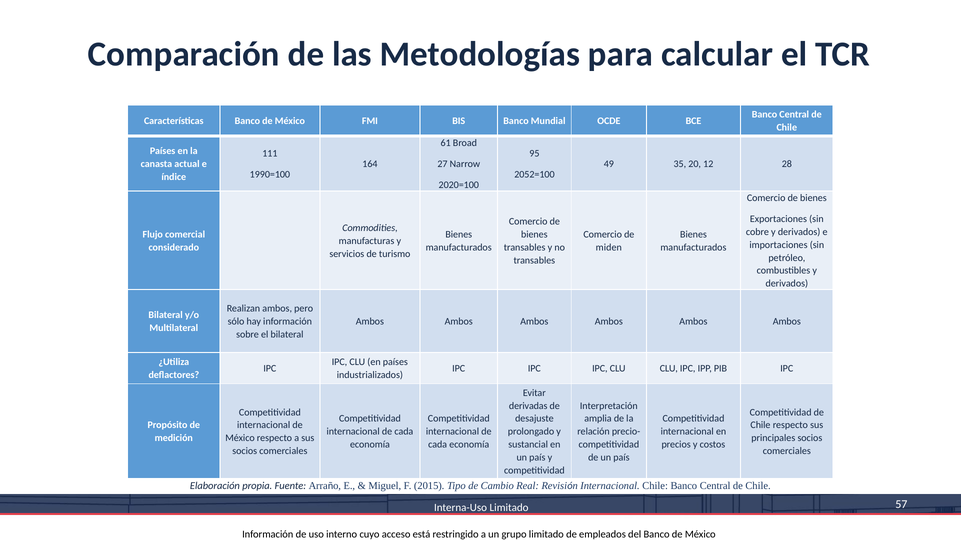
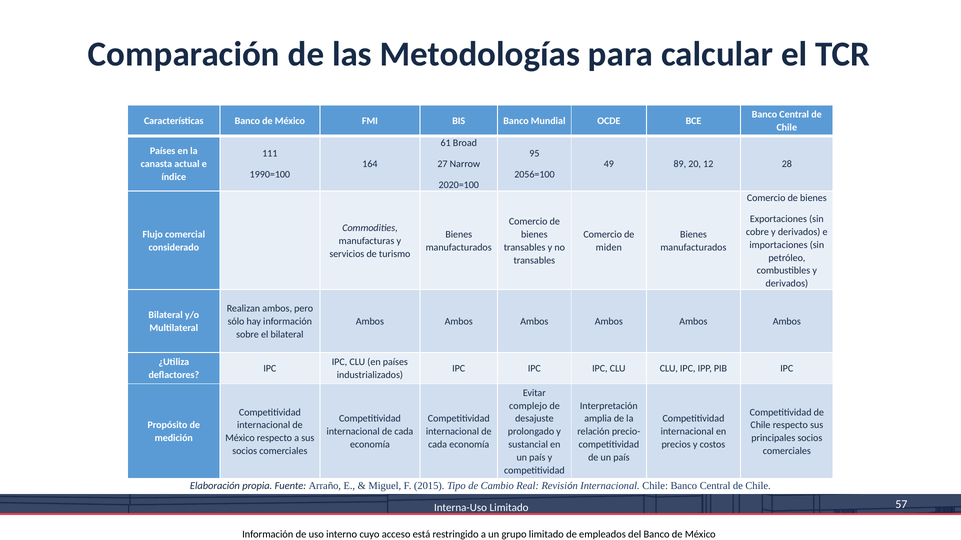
35: 35 -> 89 (680, 164)
2052=100: 2052=100 -> 2056=100 (534, 175)
derivadas: derivadas -> complejo (528, 406)
